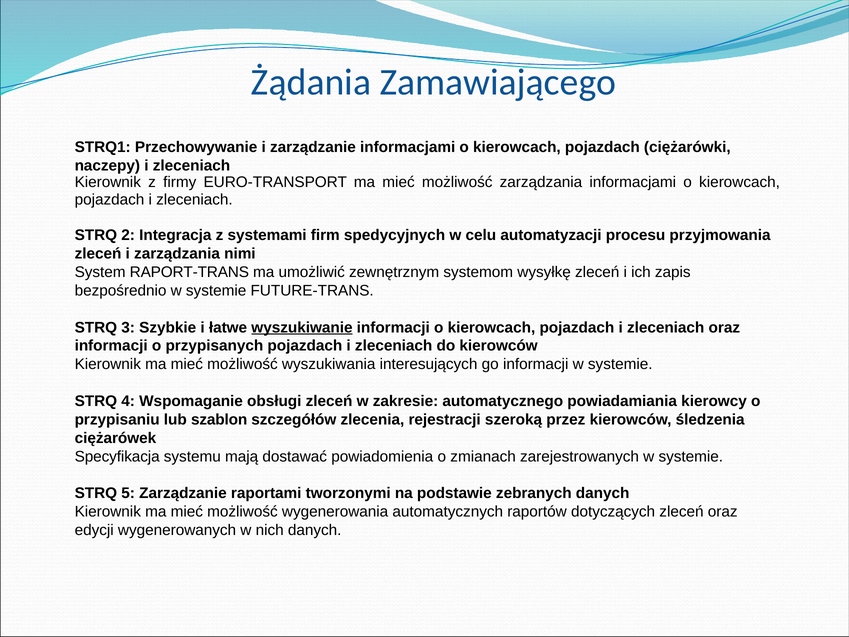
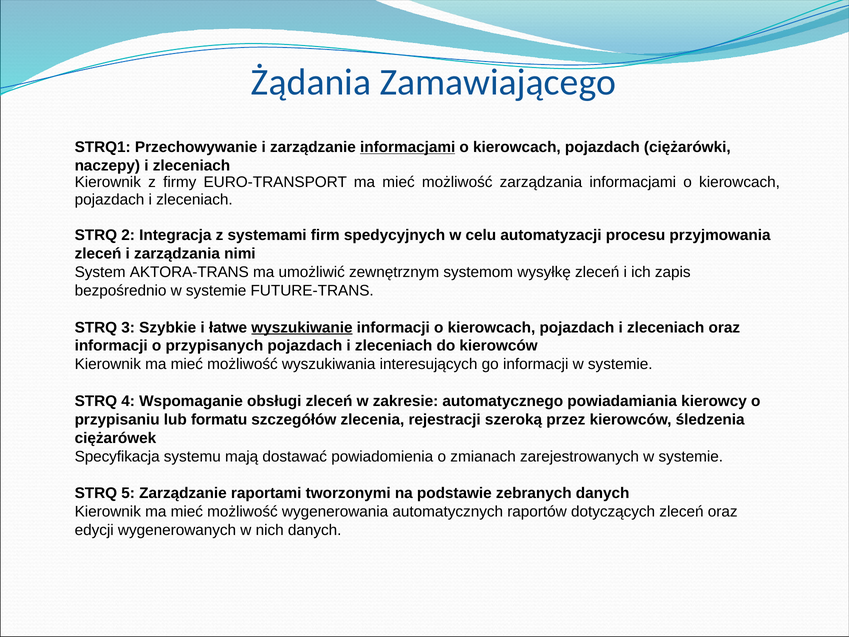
informacjami underline: none -> present (408, 147)
RAPORT-TRANS: RAPORT-TRANS -> AKTORA-TRANS (189, 272)
szablon: szablon -> formatu (219, 419)
